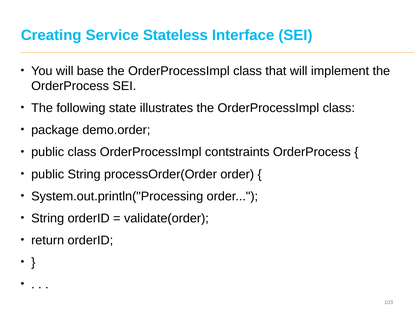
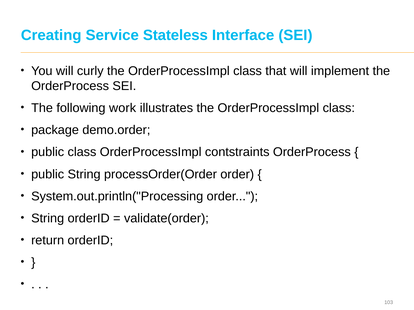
base: base -> curly (90, 71)
state: state -> work (123, 108)
